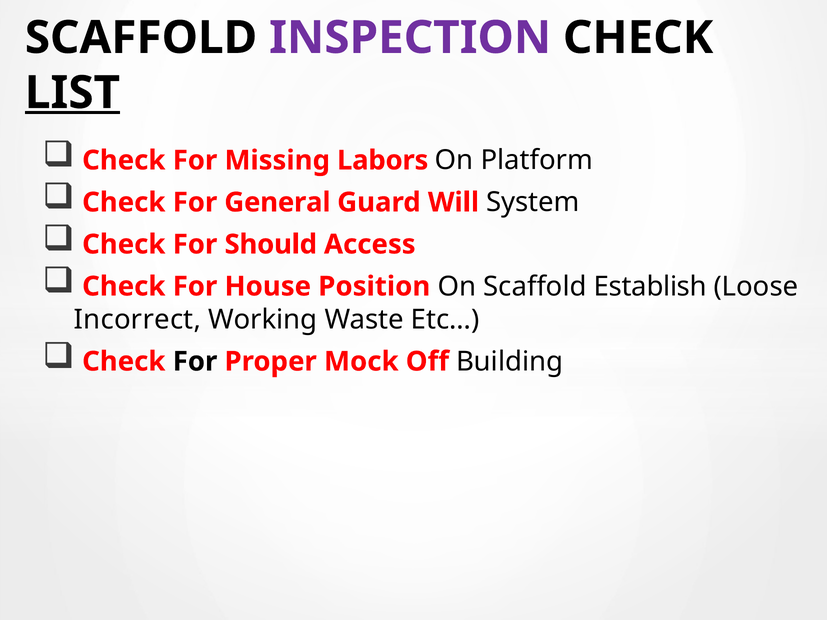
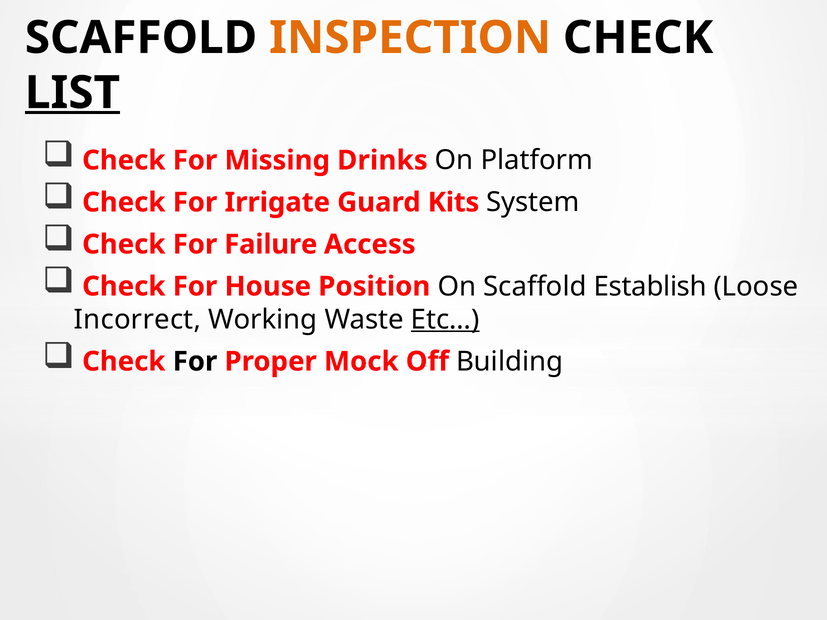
INSPECTION colour: purple -> orange (410, 38)
Labors: Labors -> Drinks (382, 160)
General: General -> Irrigate (277, 202)
Will: Will -> Kits (454, 202)
Should: Should -> Failure (271, 245)
Etc… underline: none -> present (445, 320)
